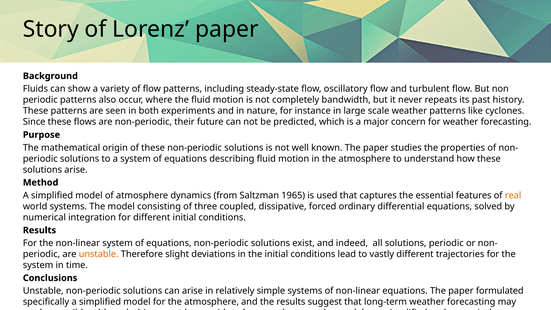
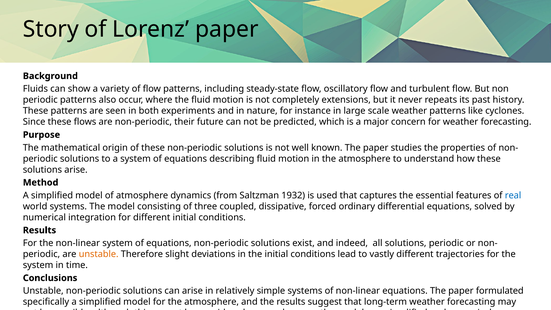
bandwidth: bandwidth -> extensions (346, 100)
1965: 1965 -> 1932 (293, 195)
real colour: orange -> blue (513, 195)
